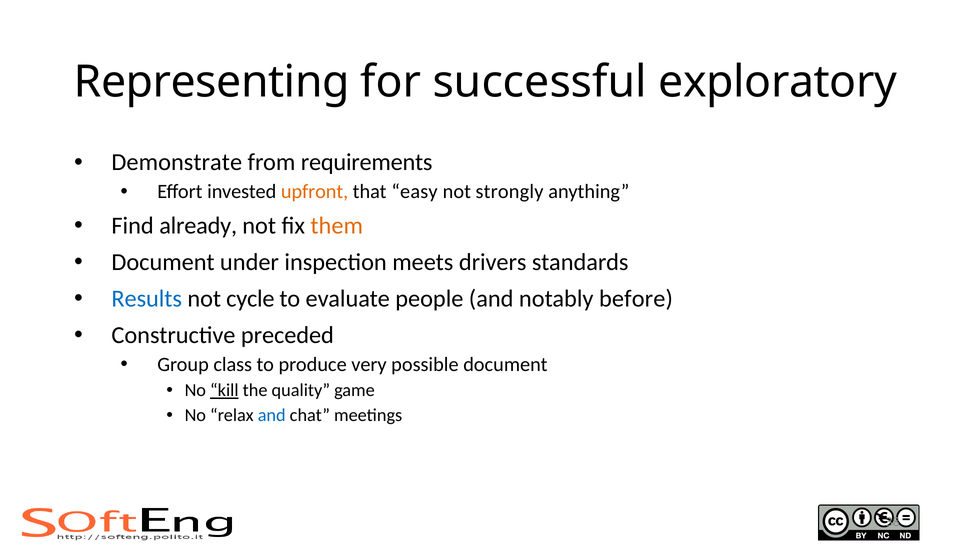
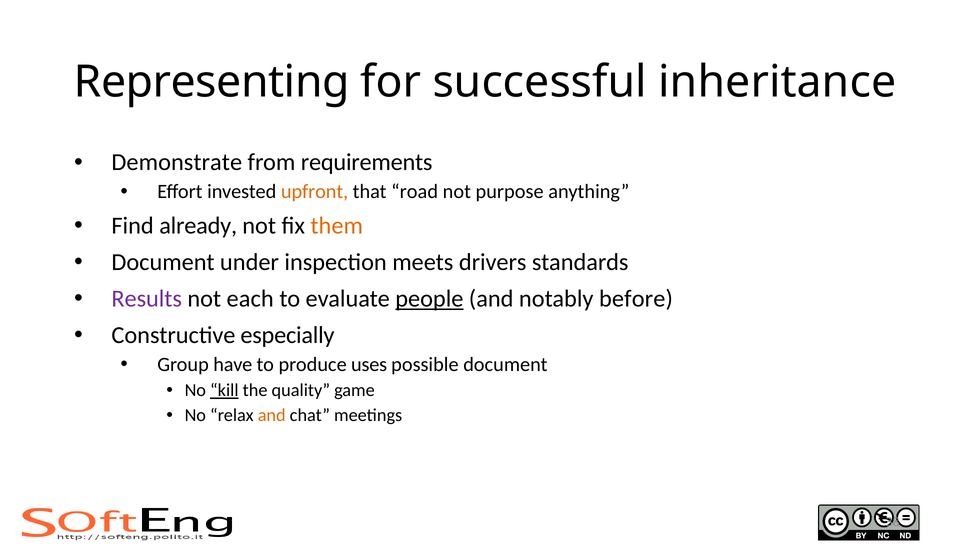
exploratory: exploratory -> inheritance (777, 82)
easy: easy -> road (415, 192)
strongly: strongly -> purpose (510, 192)
Results colour: blue -> purple (147, 299)
cycle: cycle -> each (250, 299)
people underline: none -> present (429, 299)
preceded: preceded -> especially (287, 335)
class: class -> have (233, 364)
very: very -> uses (369, 364)
and colour: blue -> orange (272, 415)
